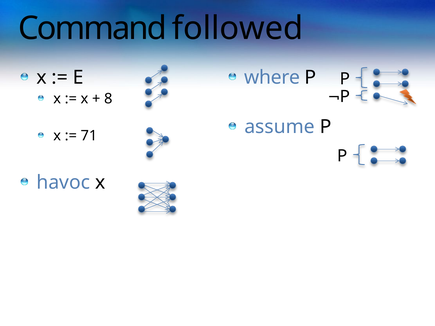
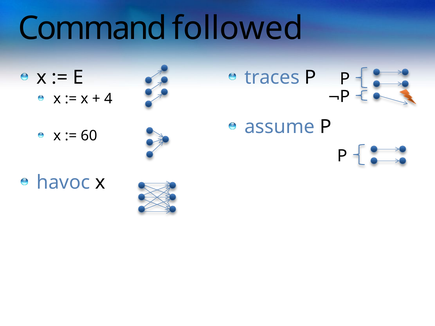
where: where -> traces (272, 77)
8: 8 -> 4 (108, 99)
71: 71 -> 60 (89, 136)
